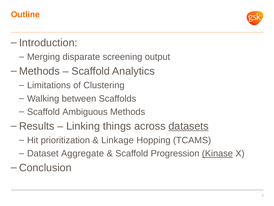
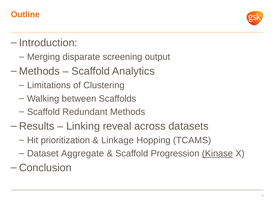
Ambiguous: Ambiguous -> Redundant (85, 112)
things: things -> reveal (117, 126)
datasets underline: present -> none (189, 126)
